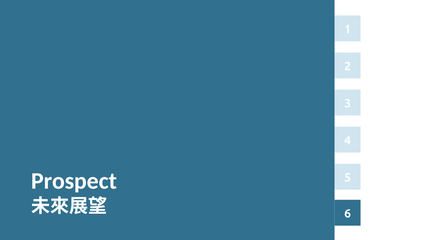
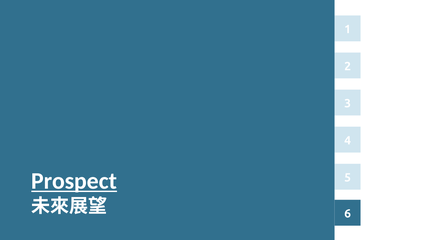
Prospect underline: none -> present (74, 181)
